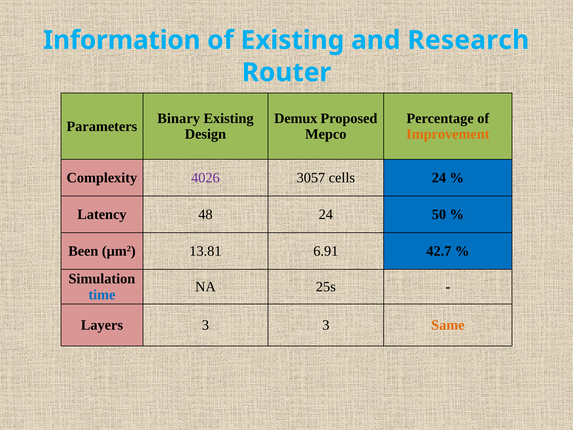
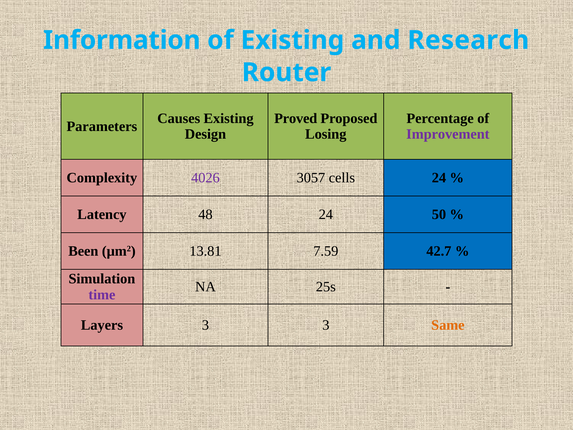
Binary: Binary -> Causes (179, 118)
Demux: Demux -> Proved (296, 118)
Mepco: Mepco -> Losing (326, 134)
Improvement colour: orange -> purple (448, 134)
6.91: 6.91 -> 7.59 (326, 251)
time colour: blue -> purple (102, 294)
